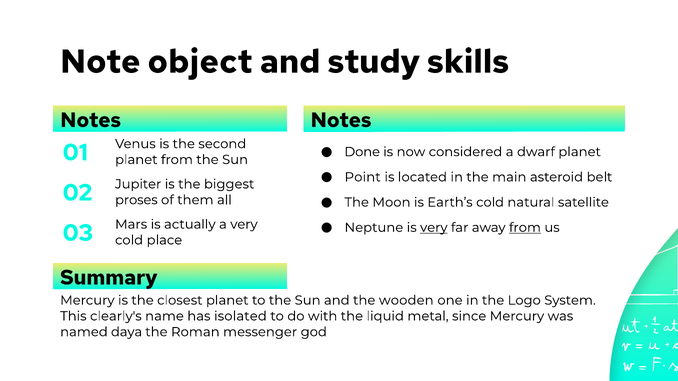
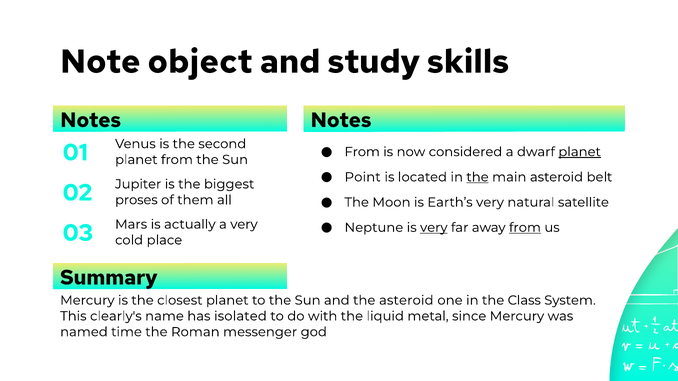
Done: Done -> From (362, 152)
planet underline: none -> present (580, 152)
the underline: none -> present (478, 177)
Earth’s cold: cold -> very (490, 202)
the wooden: wooden -> asteroid (406, 301)
Logo: Logo -> Class (524, 301)
daya: daya -> time (127, 332)
